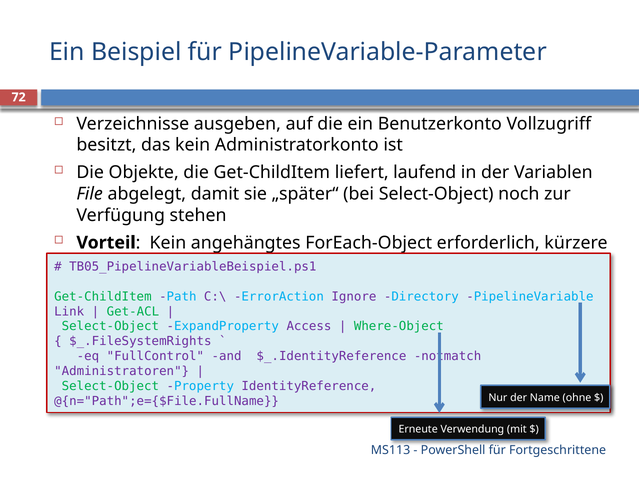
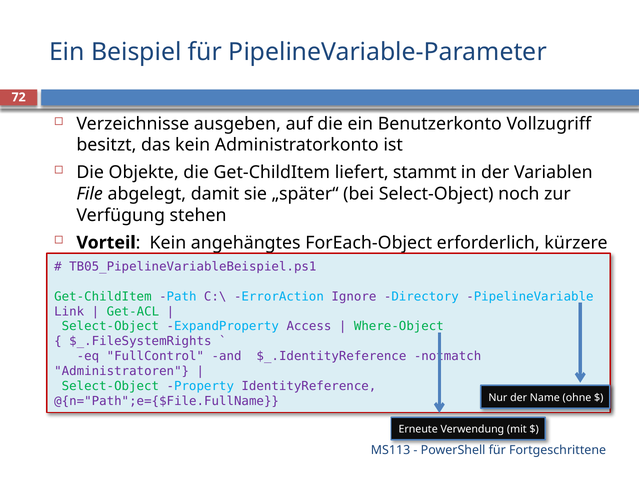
laufend: laufend -> stammt (425, 173)
